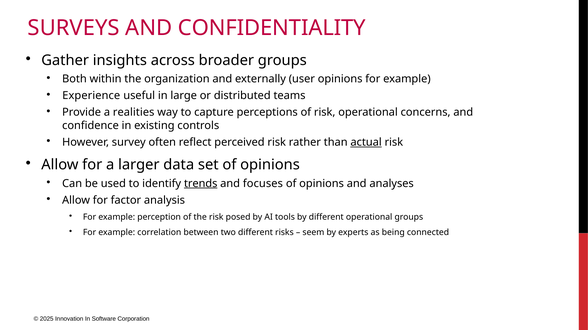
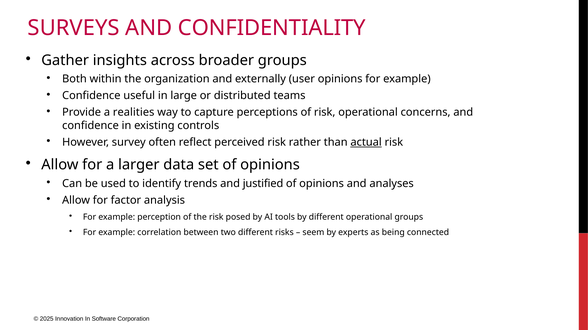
Experience: Experience -> Confidence (91, 96)
trends underline: present -> none (201, 184)
focuses: focuses -> justified (263, 184)
